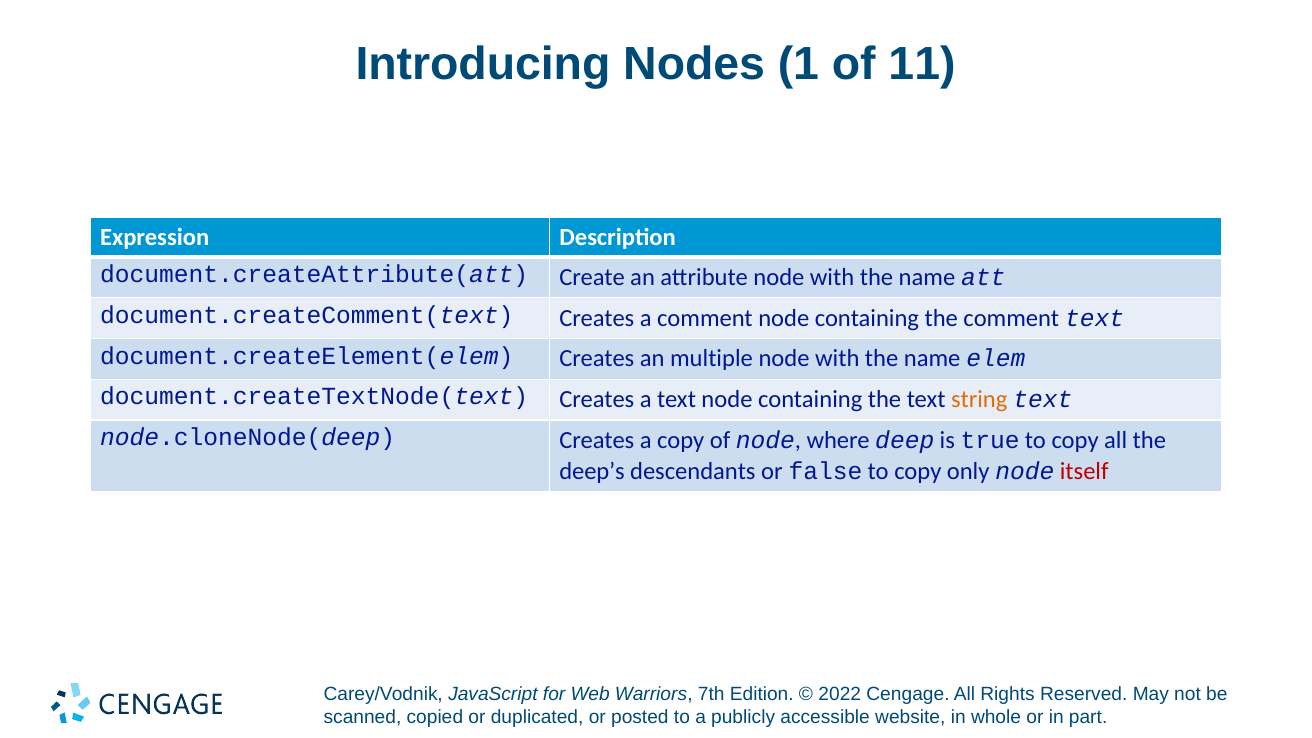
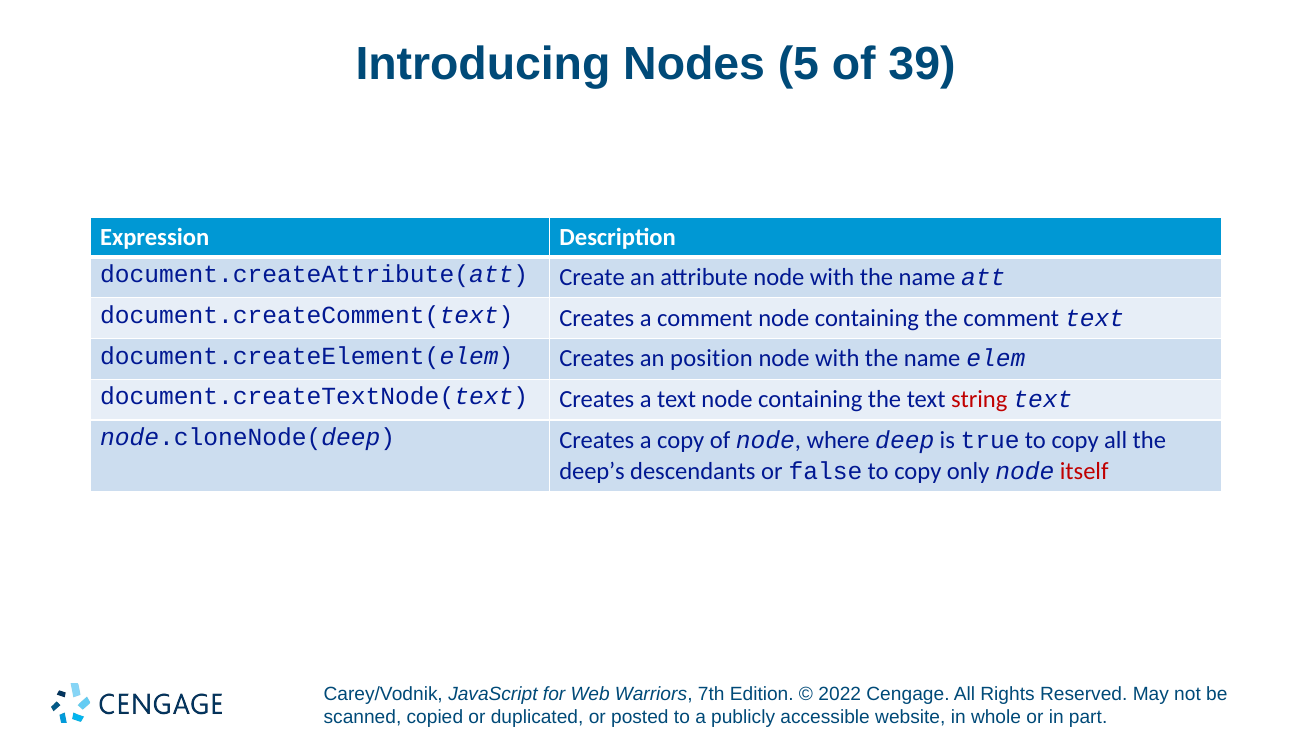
1: 1 -> 5 (798, 64)
11: 11 -> 39 (922, 64)
multiple: multiple -> position (711, 359)
string colour: orange -> red (979, 400)
